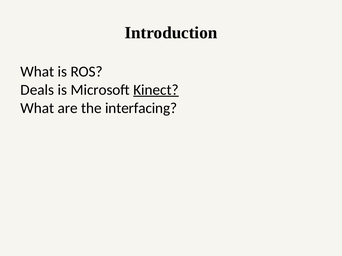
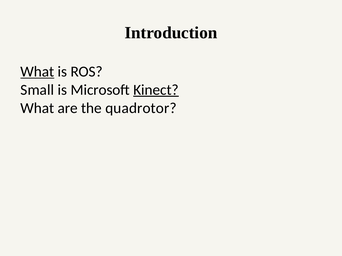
What underline: none -> present (37, 72)
Deals: Deals -> Small (37, 90)
interfacing: interfacing -> quadrotor (141, 108)
